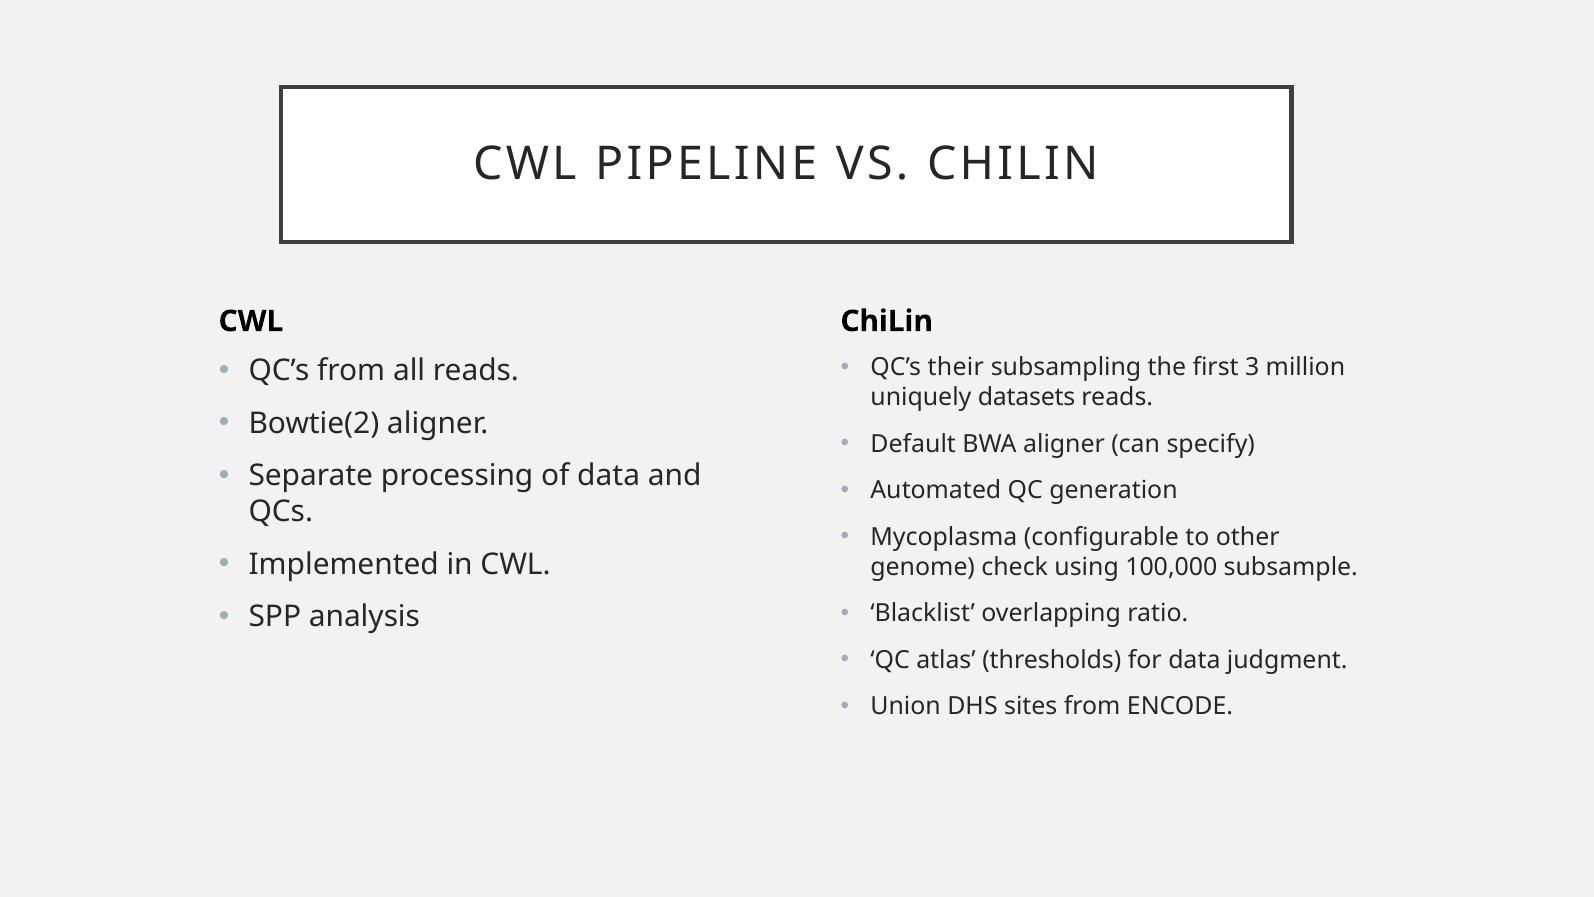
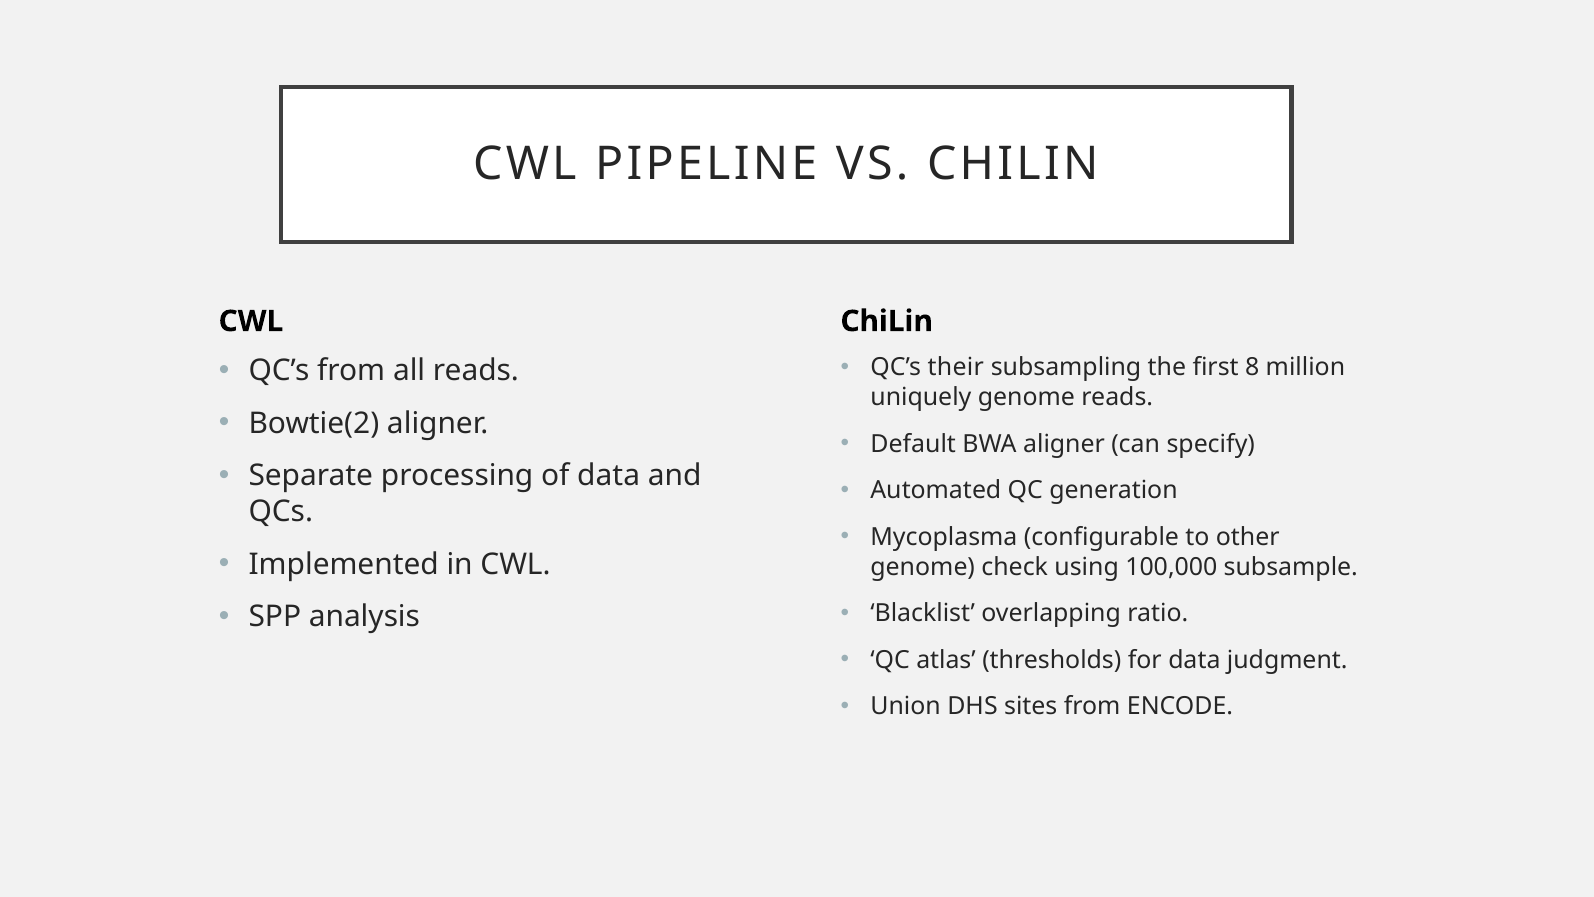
3: 3 -> 8 (1252, 368)
uniquely datasets: datasets -> genome (1026, 397)
